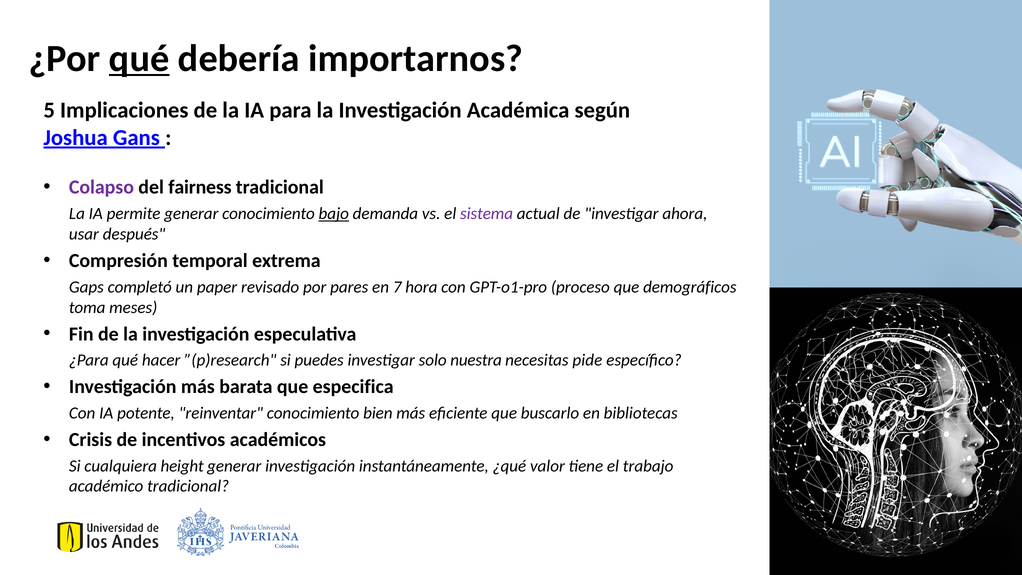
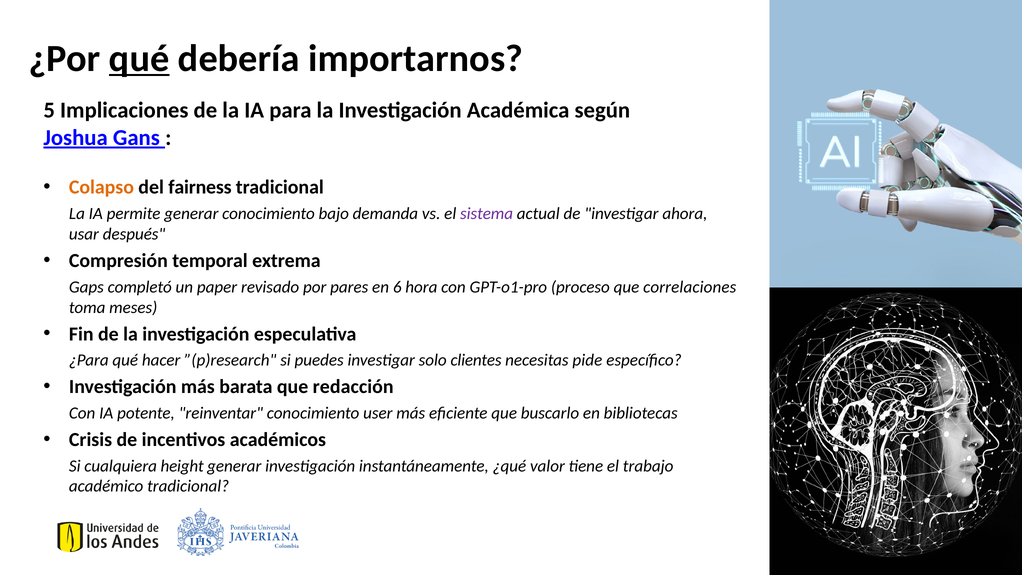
Colapso colour: purple -> orange (101, 187)
bajo underline: present -> none (334, 214)
7: 7 -> 6 (397, 287)
demográficos: demográficos -> correlaciones (690, 287)
nuestra: nuestra -> clientes (476, 360)
especifica: especifica -> redacción (353, 387)
bien: bien -> user (378, 413)
